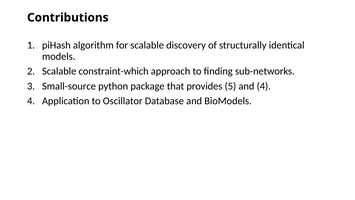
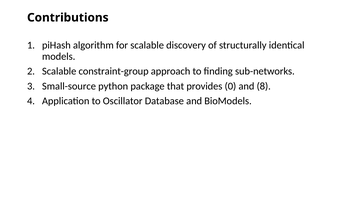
constraint-which: constraint-which -> constraint-group (114, 71)
5: 5 -> 0 (230, 86)
and 4: 4 -> 8 (264, 86)
